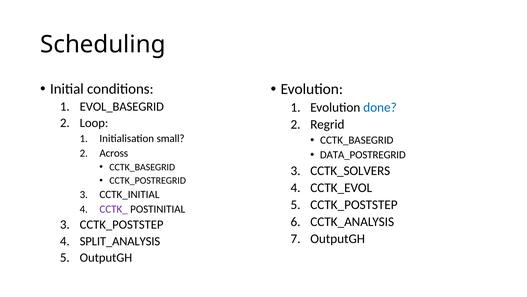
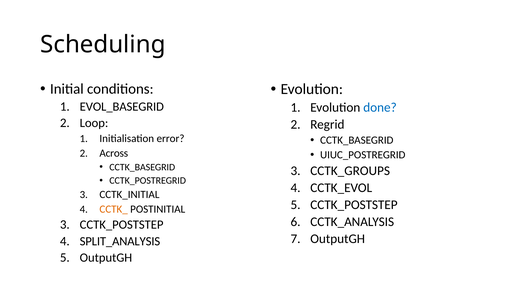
small: small -> error (171, 138)
DATA_POSTREGRID: DATA_POSTREGRID -> UIUC_POSTREGRID (363, 155)
CCTK_SOLVERS: CCTK_SOLVERS -> CCTK_GROUPS (350, 170)
CCTK_ colour: purple -> orange (114, 209)
